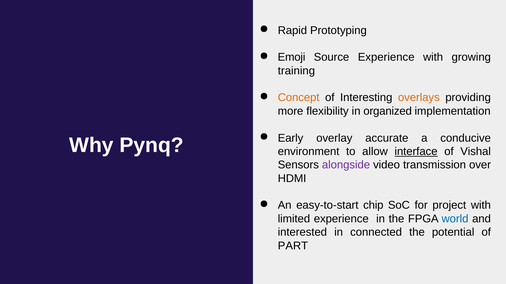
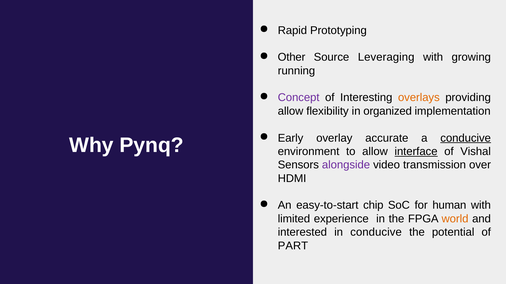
Emoji: Emoji -> Other (292, 57)
Source Experience: Experience -> Leveraging (386, 57)
training: training -> running (296, 71)
Concept colour: orange -> purple (299, 98)
more: more -> allow (291, 111)
conducive underline: none -> present (466, 138)
project: project -> human (449, 206)
world colour: blue -> orange (455, 219)
in connected: connected -> conducive (376, 233)
